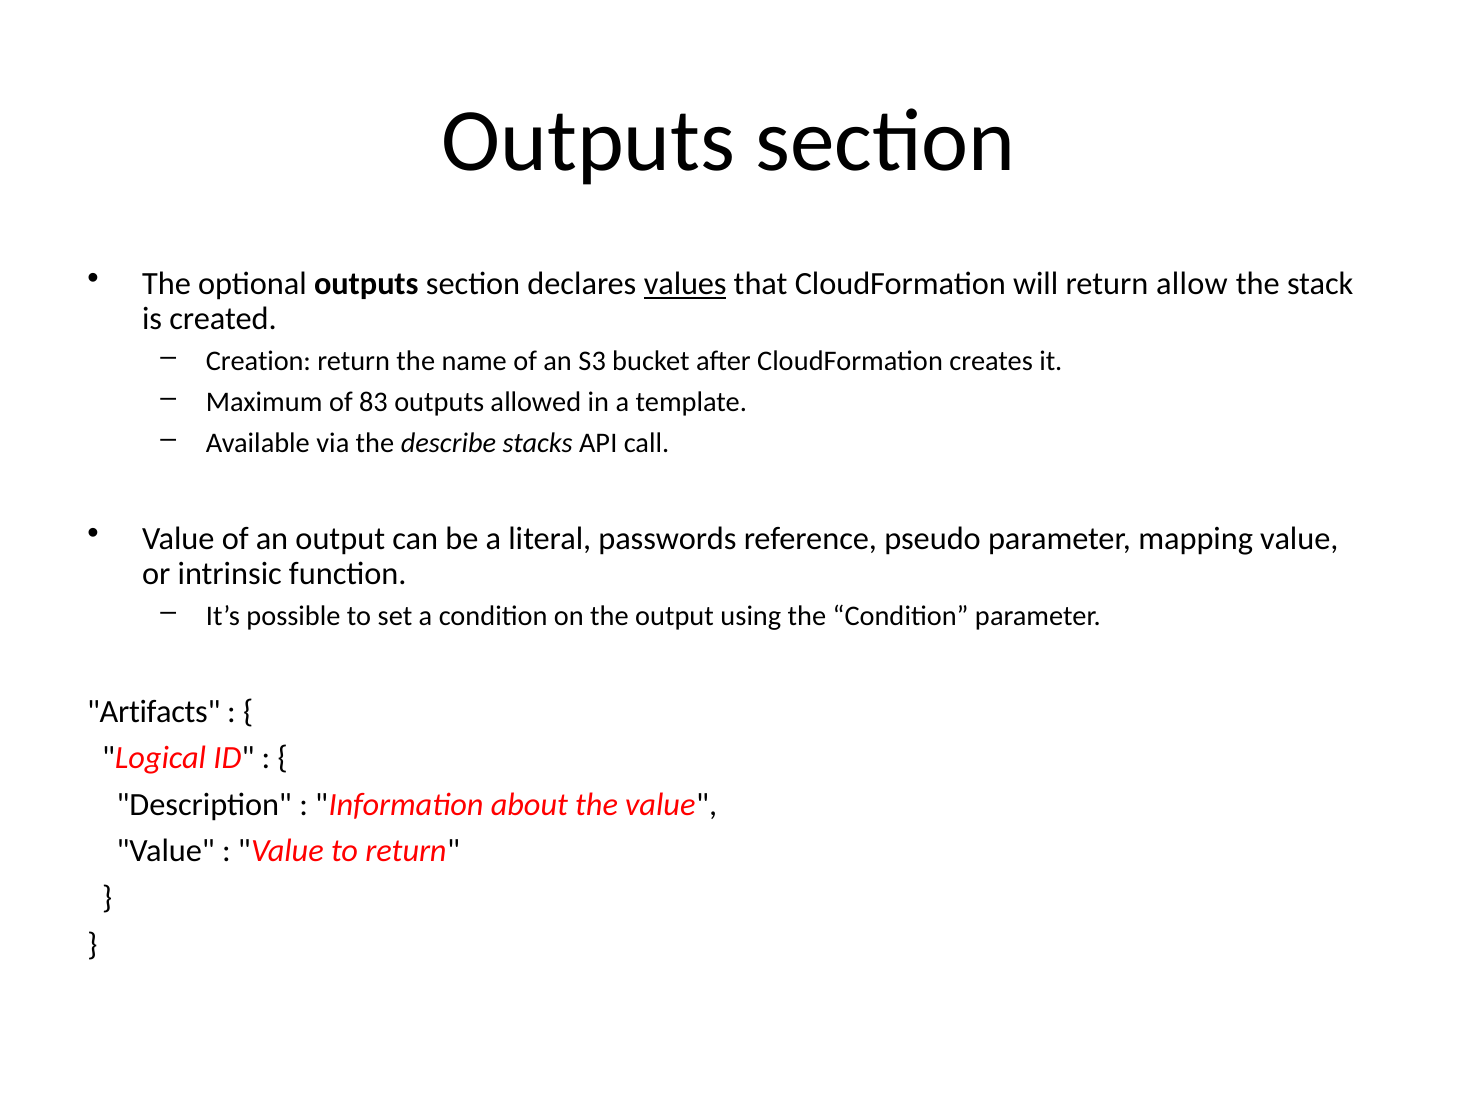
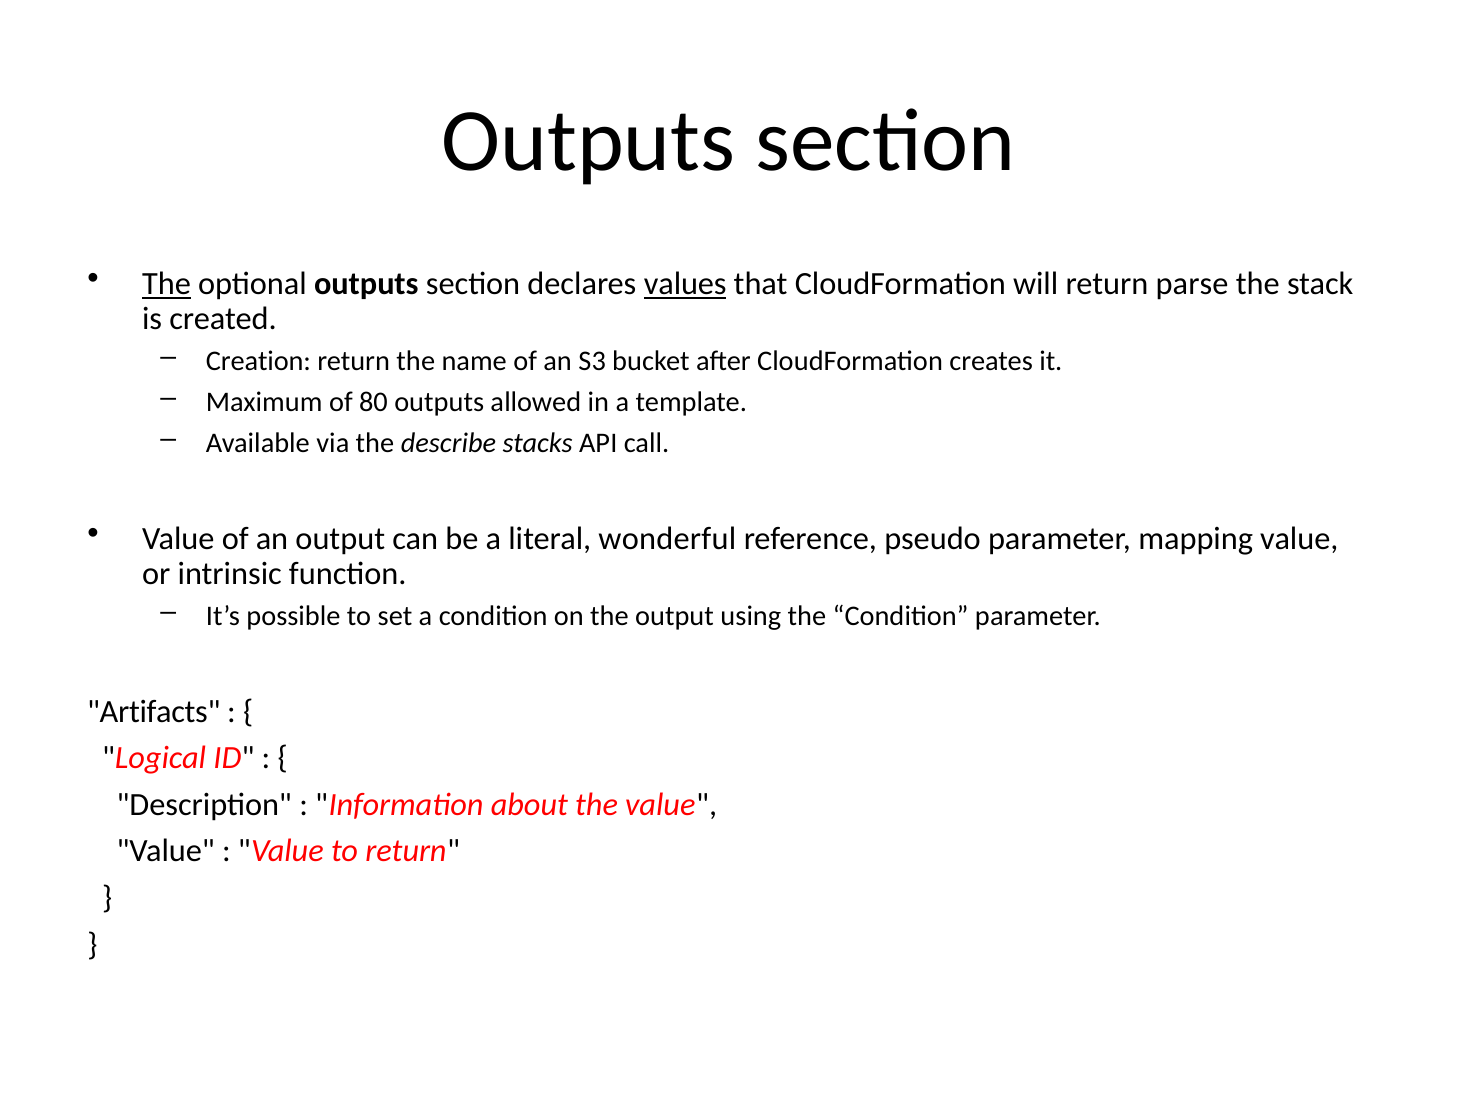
The underline: none -> present (167, 284)
allow: allow -> parse (1192, 284)
83: 83 -> 80 (373, 402)
passwords: passwords -> wonderful (667, 539)
